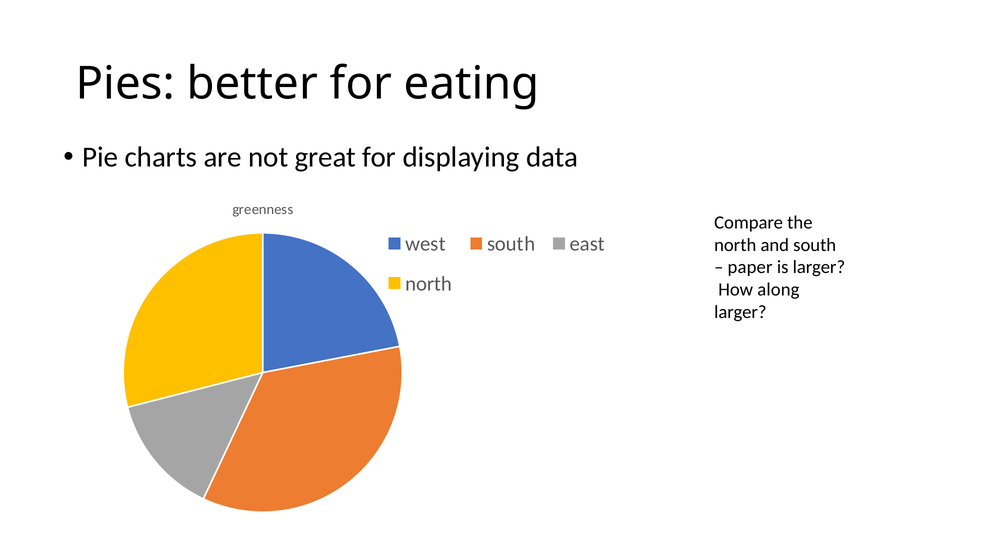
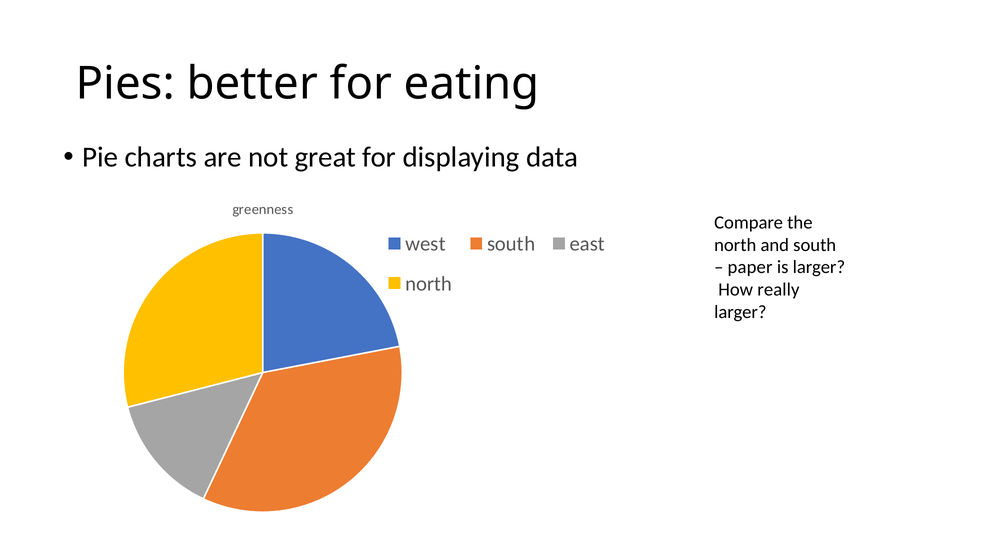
along: along -> really (778, 290)
